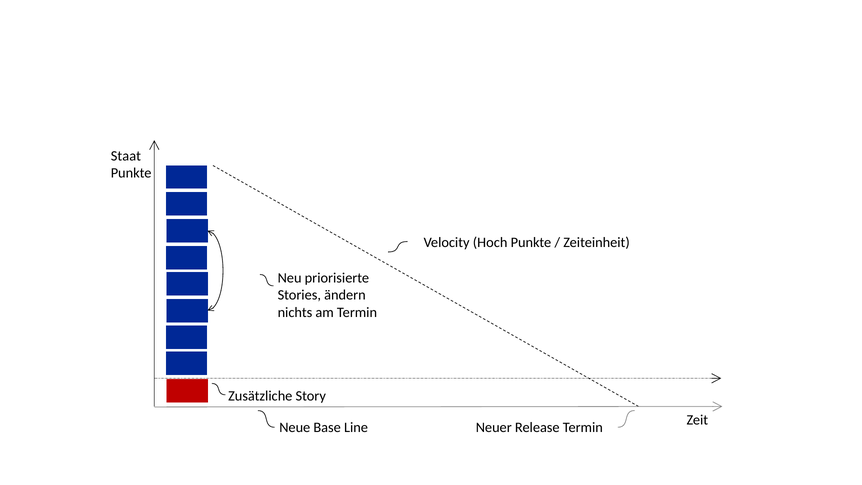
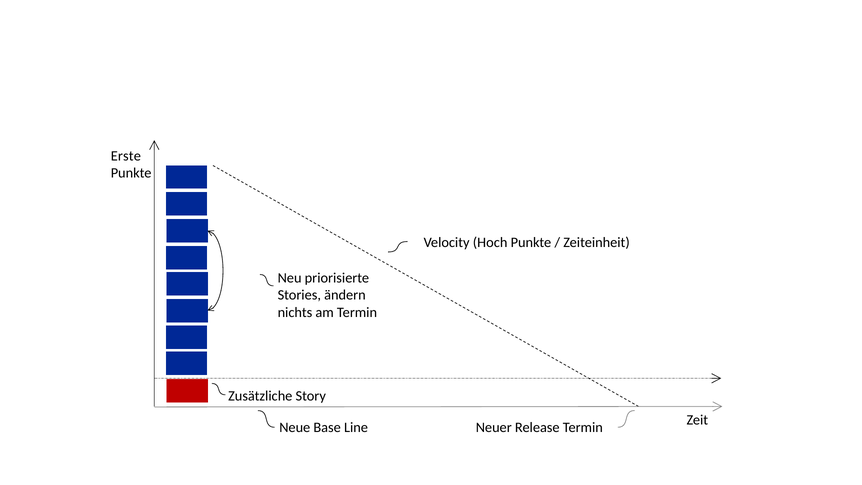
Staat: Staat -> Erste (126, 156)
